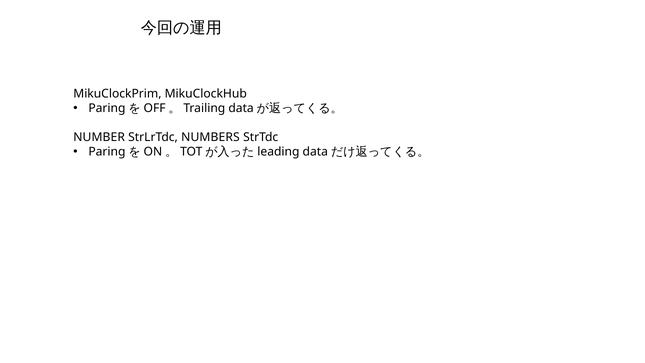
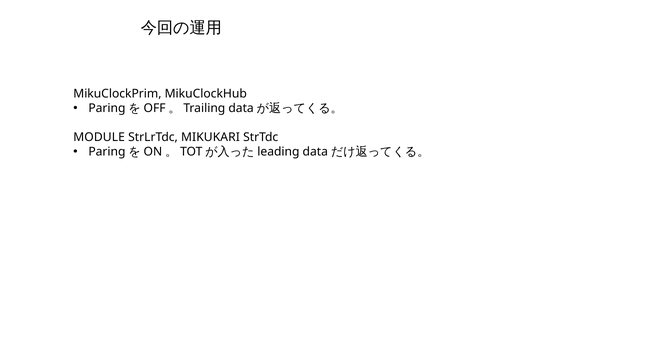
NUMBER: NUMBER -> MODULE (99, 137)
NUMBERS: NUMBERS -> MIKUKARI (210, 137)
